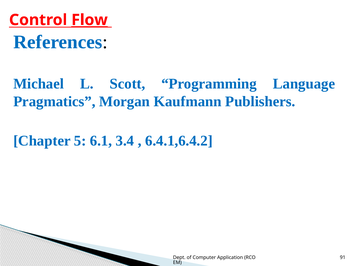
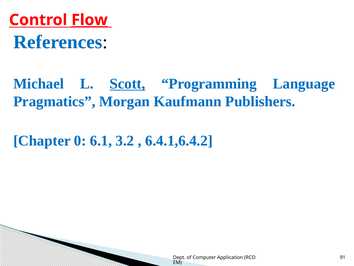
Scott underline: none -> present (127, 84)
5: 5 -> 0 (80, 141)
3.4: 3.4 -> 3.2 (125, 141)
